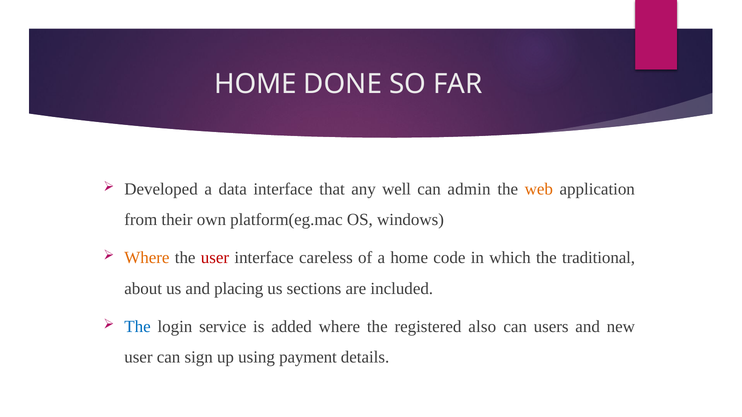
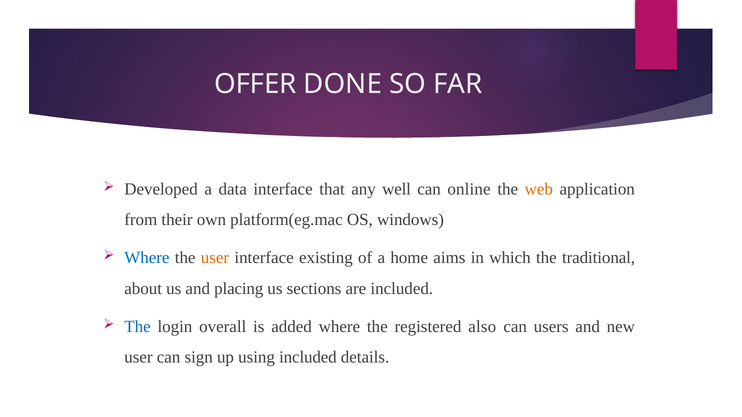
HOME: HOME -> OFFER (255, 84)
admin: admin -> online (469, 189)
Where colour: orange -> blue (147, 258)
user colour: red -> orange (215, 258)
careless: careless -> existing (326, 258)
code: code -> aims (449, 258)
service: service -> overall (223, 327)
using payment: payment -> included (308, 358)
